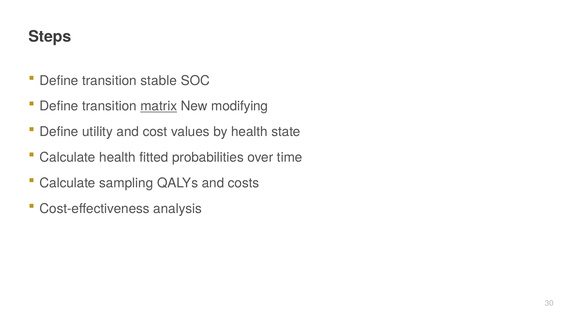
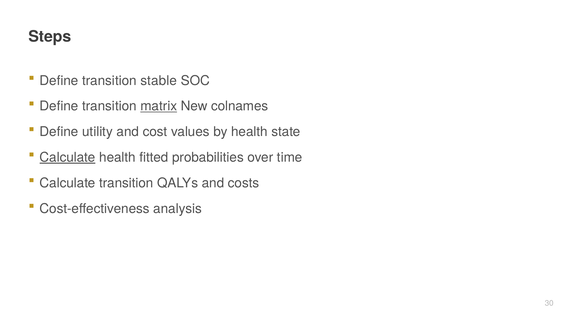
modifying: modifying -> colnames (240, 106)
Calculate underline: none -> present (68, 157)
Calculate sampling: sampling -> transition (126, 183)
